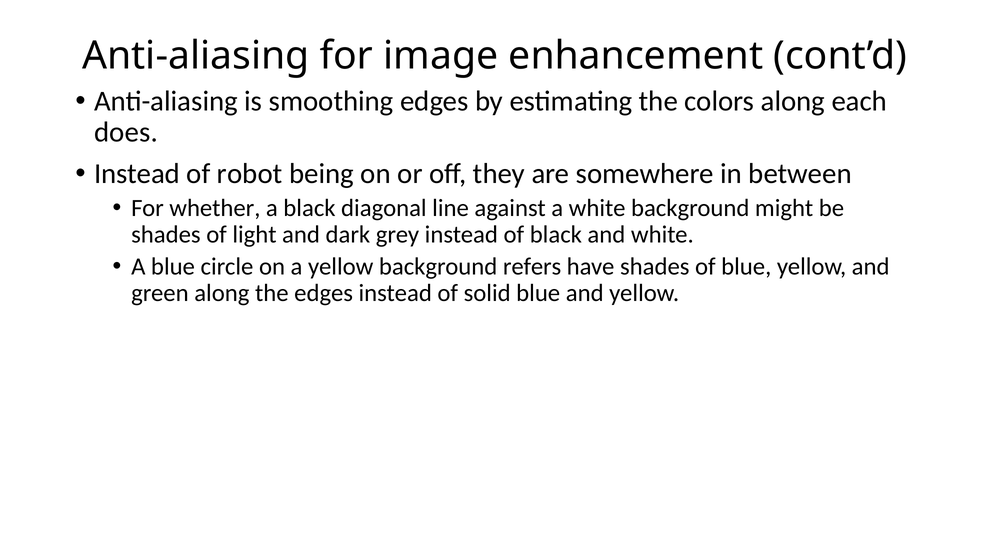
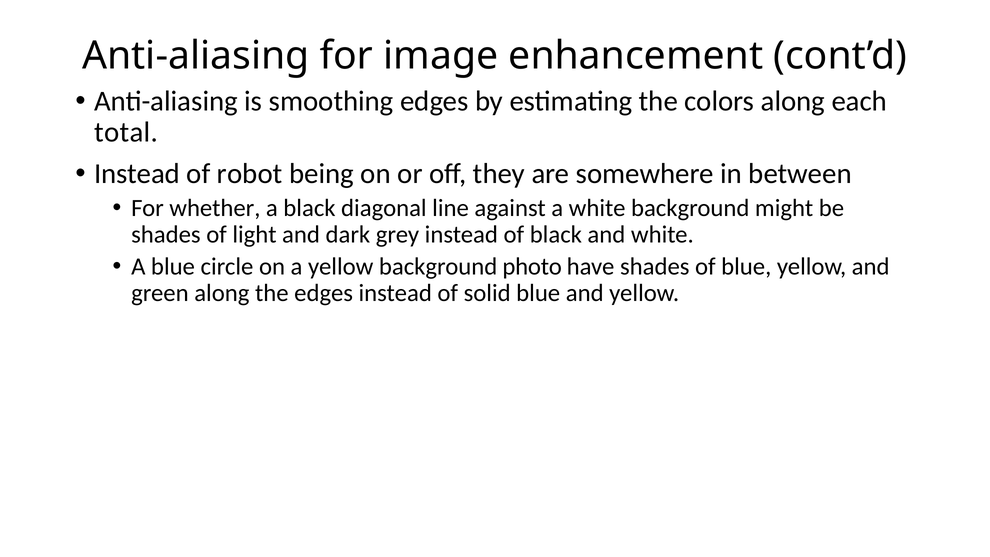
does: does -> total (126, 132)
refers: refers -> photo (532, 266)
